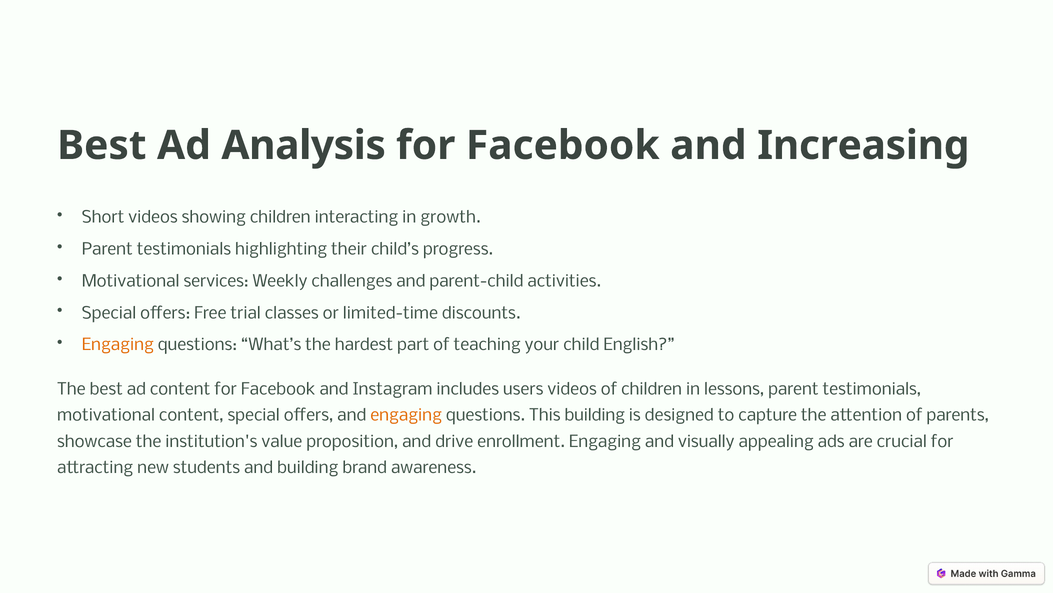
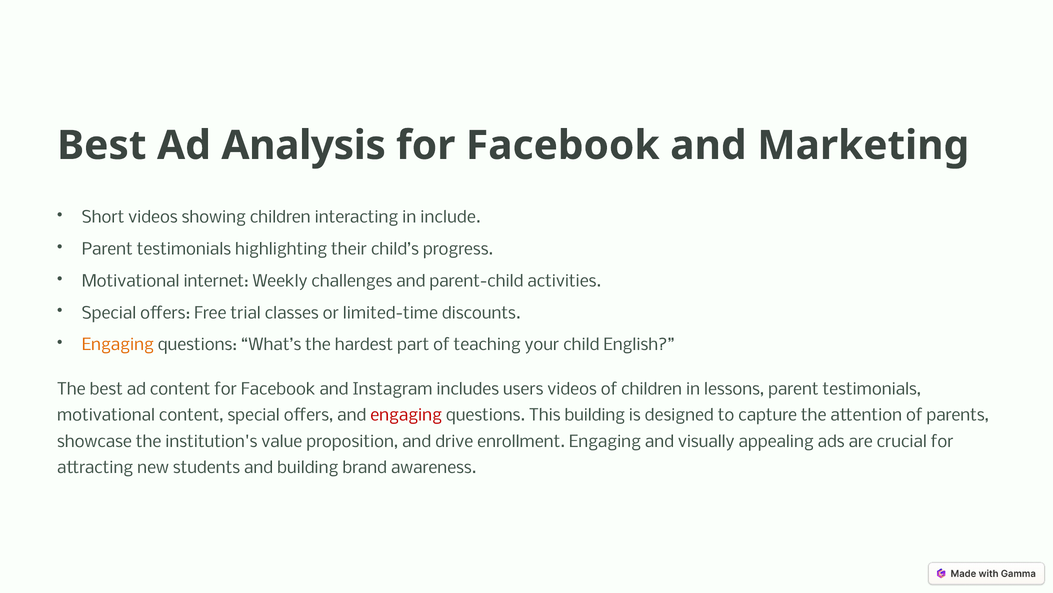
Increasing: Increasing -> Marketing (863, 145)
growth: growth -> include (450, 217)
services: services -> internet (216, 281)
engaging colour: orange -> red (406, 415)
